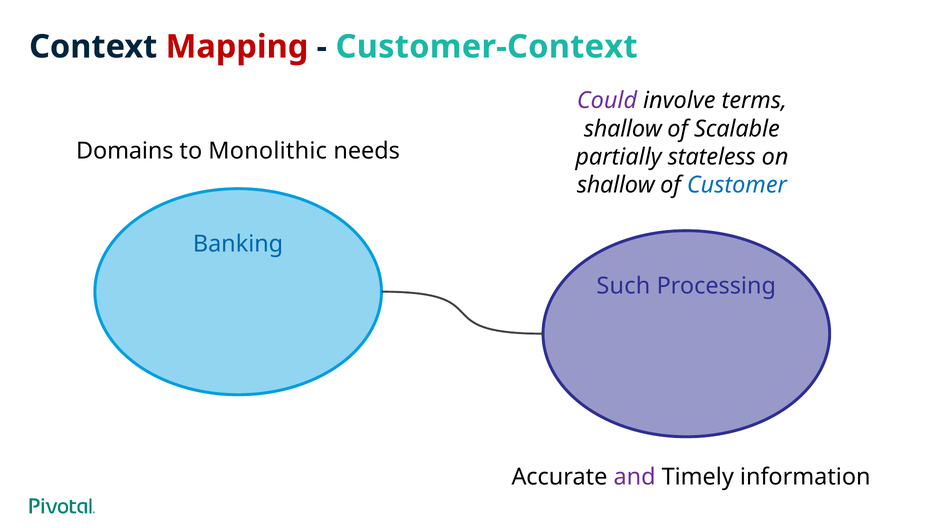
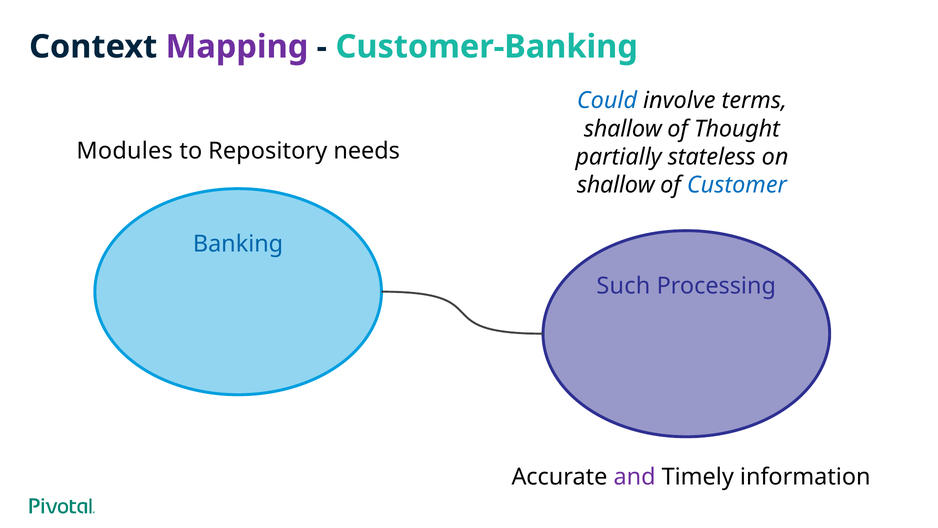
Mapping colour: red -> purple (237, 47)
Customer-Context: Customer-Context -> Customer-Banking (487, 47)
Could colour: purple -> blue (607, 101)
Scalable: Scalable -> Thought (737, 129)
Domains: Domains -> Modules (125, 151)
Monolithic: Monolithic -> Repository (268, 151)
